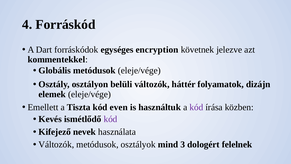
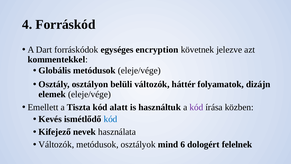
even: even -> alatt (119, 107)
kód colour: purple -> blue (111, 119)
3: 3 -> 6 (183, 144)
